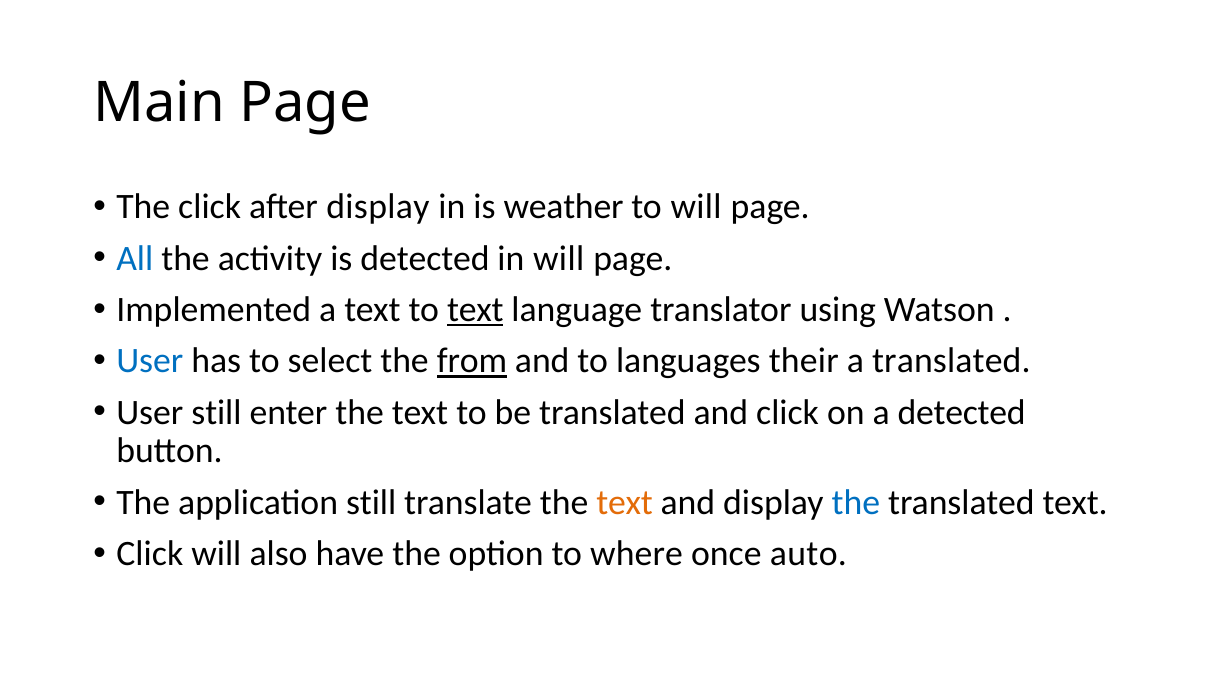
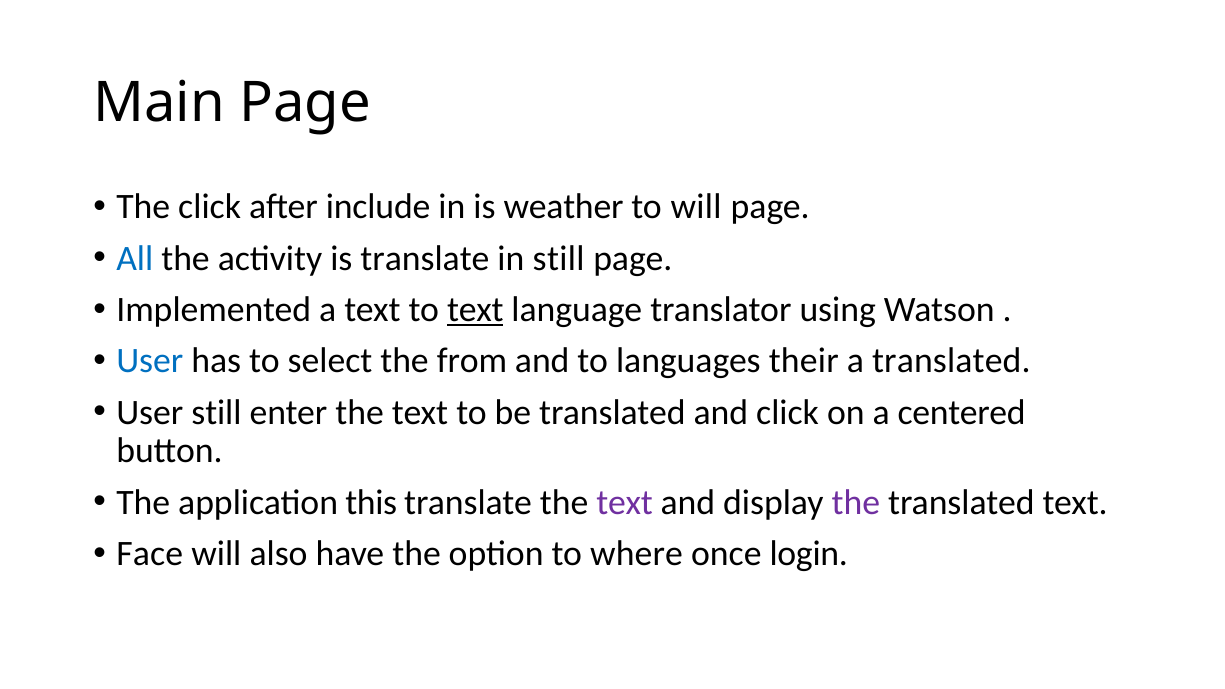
after display: display -> include (378, 207)
is detected: detected -> translate (425, 258)
in will: will -> still (559, 258)
from underline: present -> none (472, 361)
a detected: detected -> centered (962, 413)
application still: still -> this (371, 503)
text colour: orange -> purple (625, 503)
the colour: blue -> purple (856, 503)
Click: Click -> Face (150, 554)
auto: auto -> login (809, 554)
